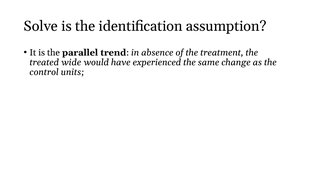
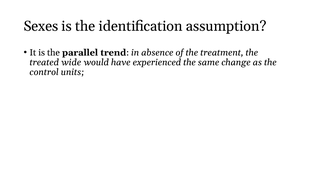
Solve: Solve -> Sexes (41, 26)
